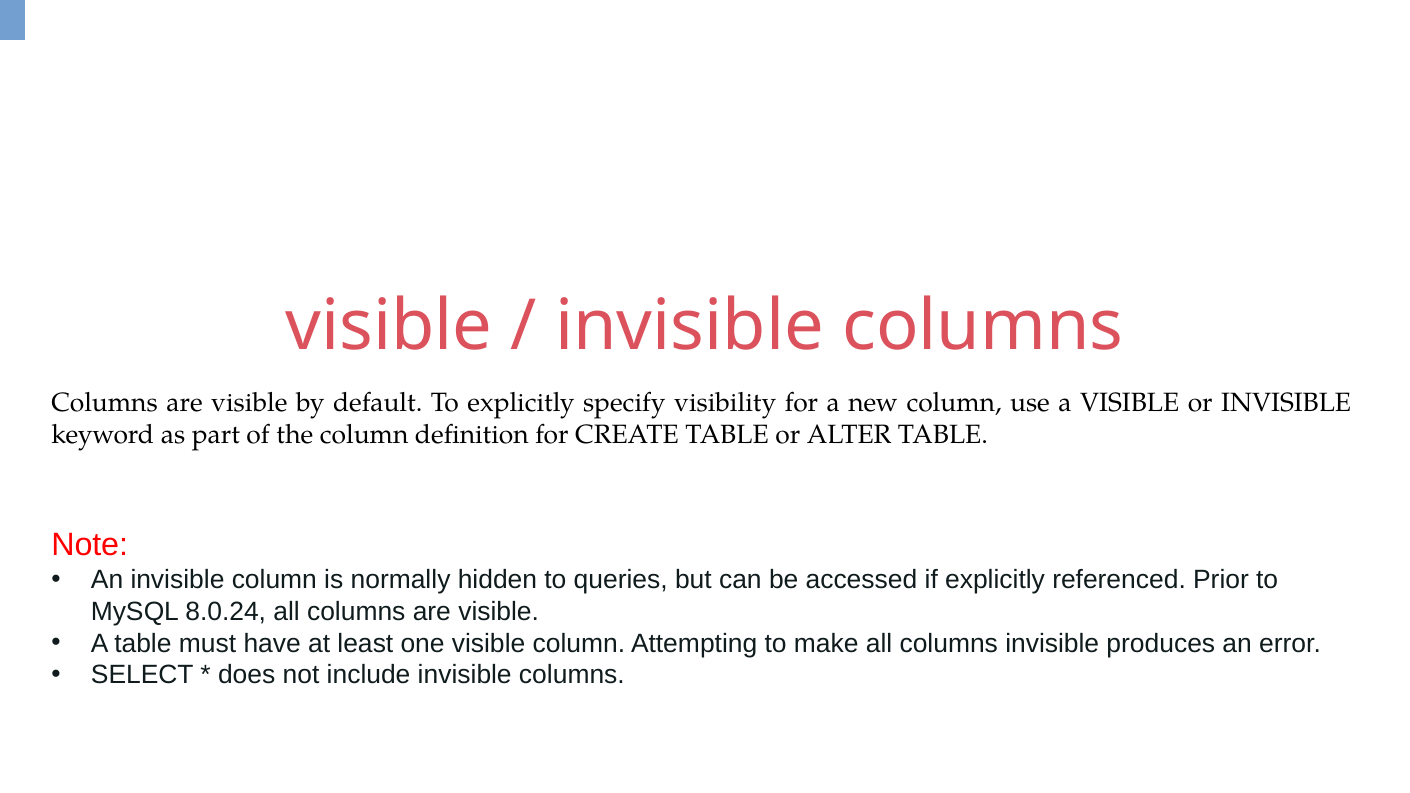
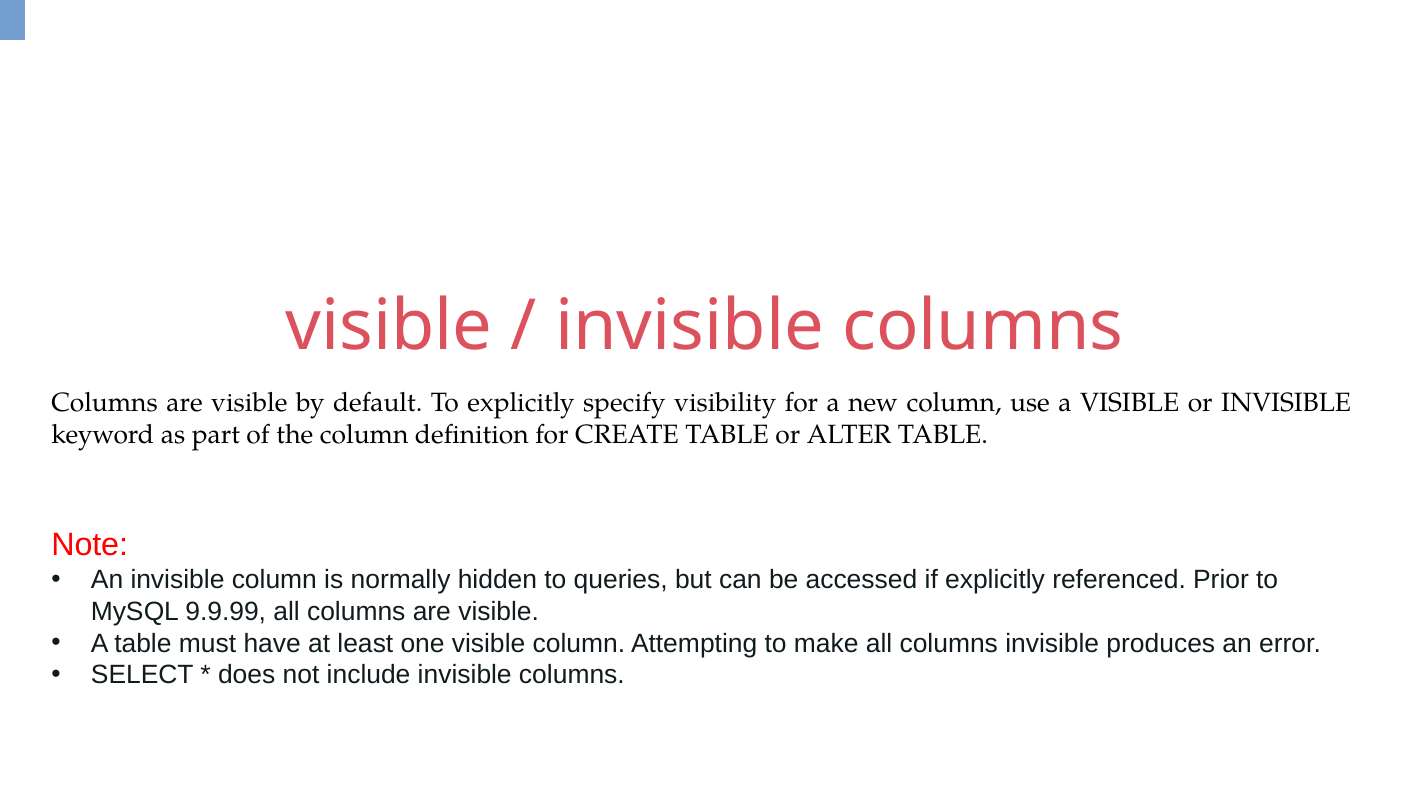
8.0.24: 8.0.24 -> 9.9.99 (226, 612)
